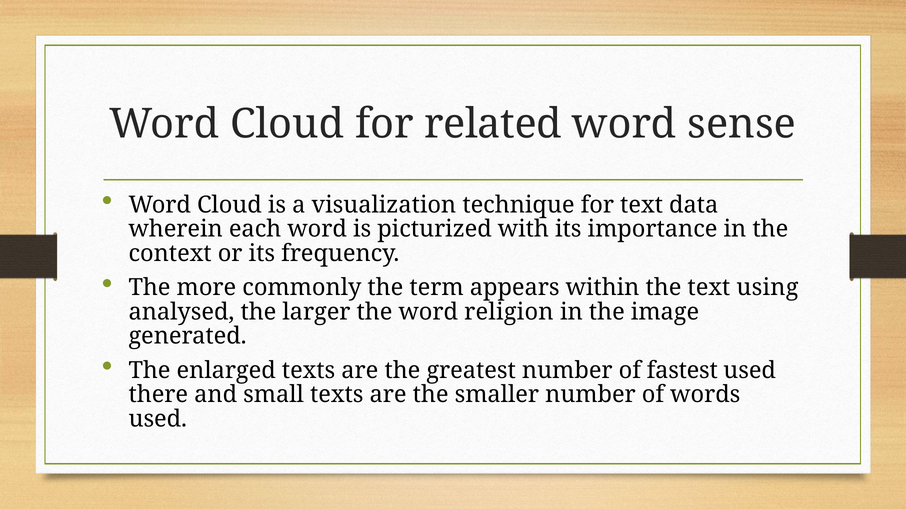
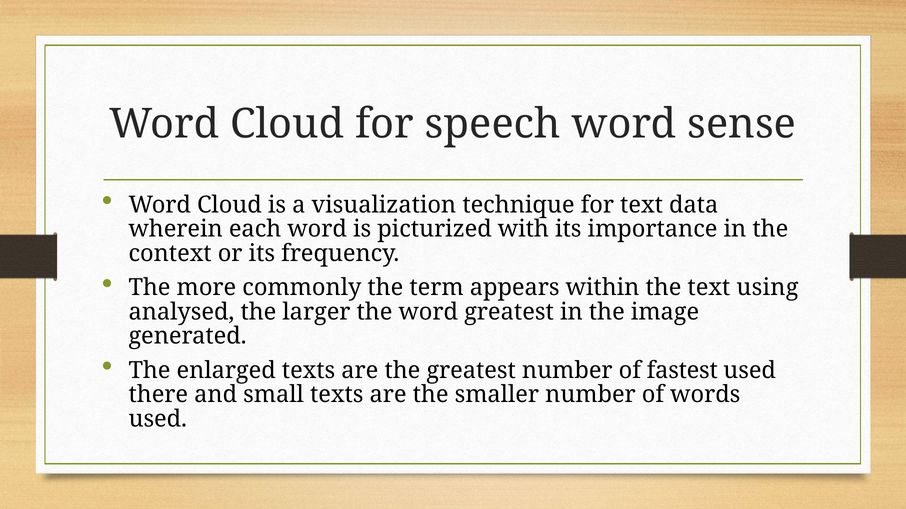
related: related -> speech (493, 124)
word religion: religion -> greatest (509, 312)
